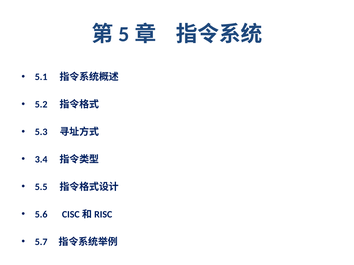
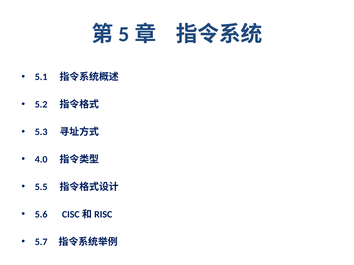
3.4: 3.4 -> 4.0 (41, 160)
